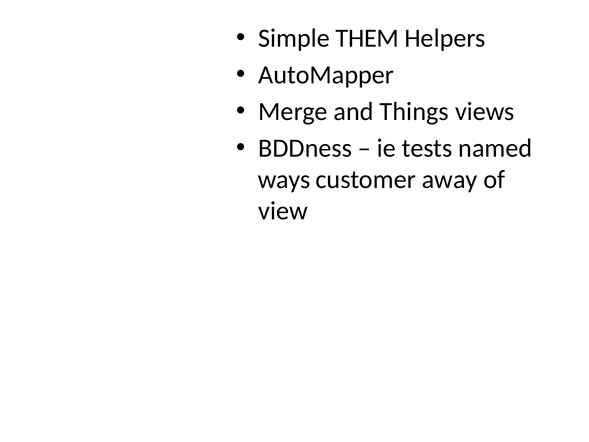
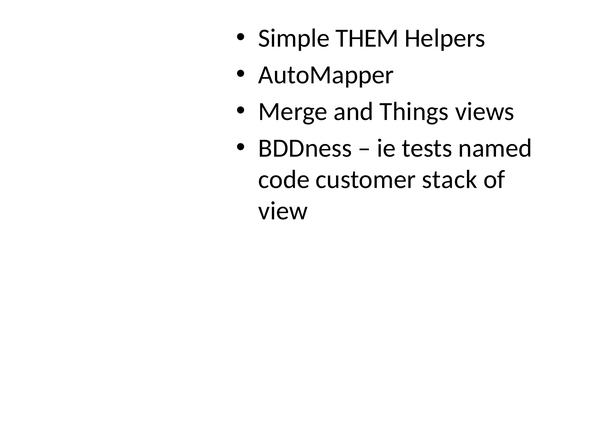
ways: ways -> code (284, 179)
away: away -> stack (449, 179)
